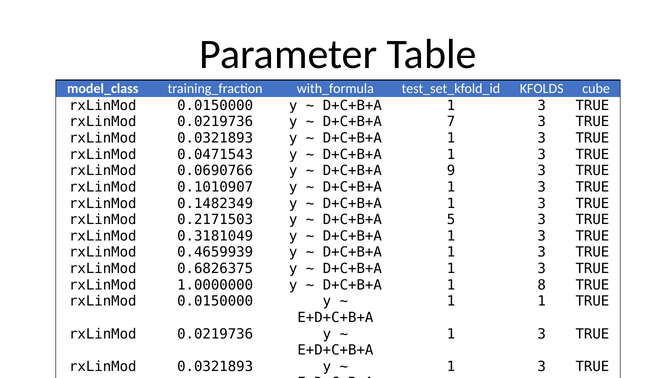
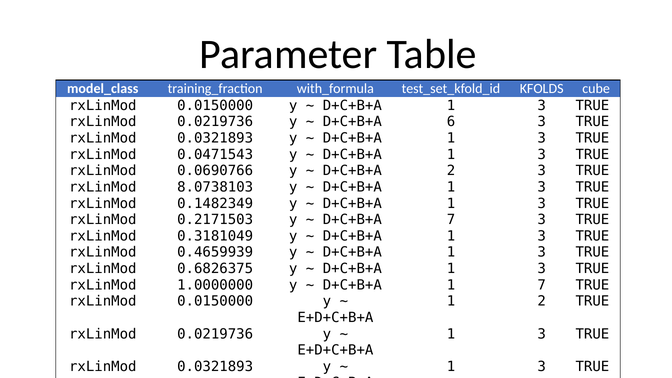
7: 7 -> 6 (451, 122)
D+C+B+A 9: 9 -> 2 (451, 171)
0.1010907: 0.1010907 -> 8.0738103 (215, 187)
D+C+B+A 5: 5 -> 7 (451, 220)
1 8: 8 -> 7 (542, 285)
1 1: 1 -> 2 (542, 301)
